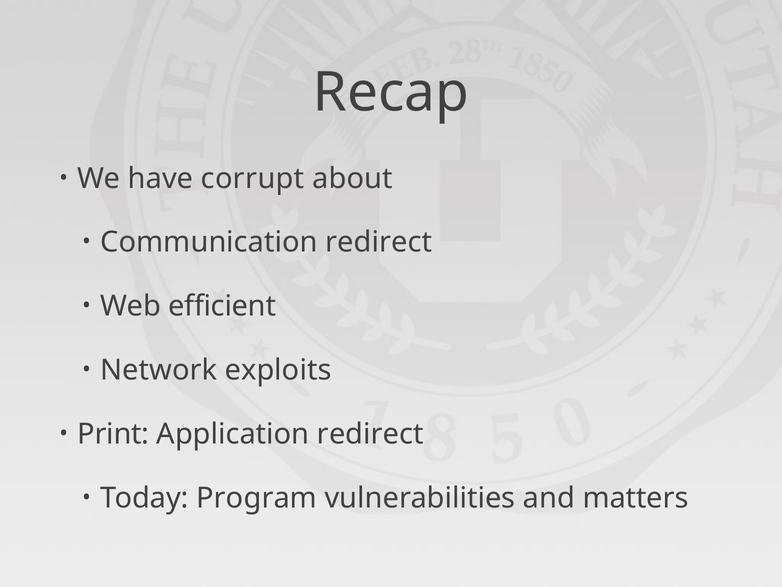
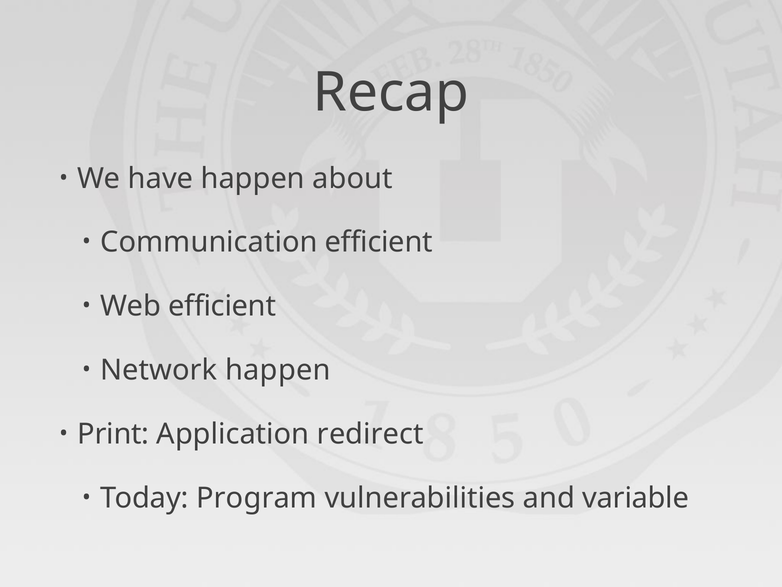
have corrupt: corrupt -> happen (253, 178)
Communication redirect: redirect -> efficient (379, 242)
Network exploits: exploits -> happen (278, 370)
matters: matters -> variable (636, 498)
